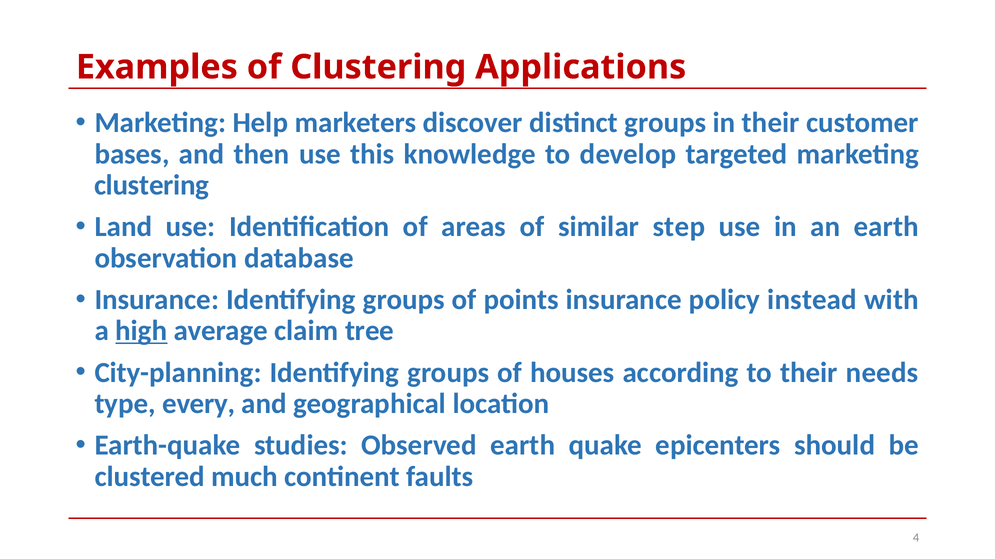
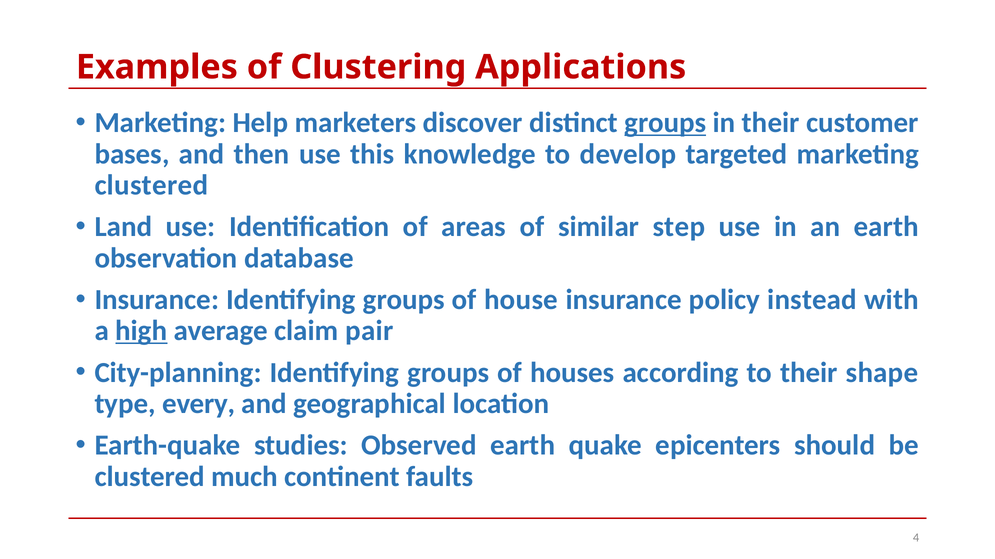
groups underline: none -> present (665, 123)
clustering: clustering -> clustered (151, 185)
points: points -> house (521, 300)
tree: tree -> pair (369, 331)
needs: needs -> shape (882, 373)
